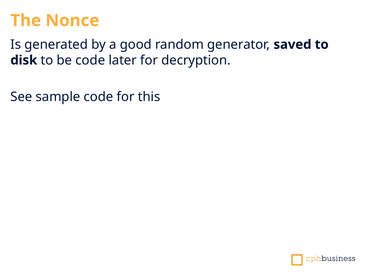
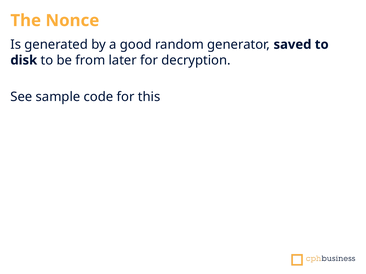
be code: code -> from (90, 60)
